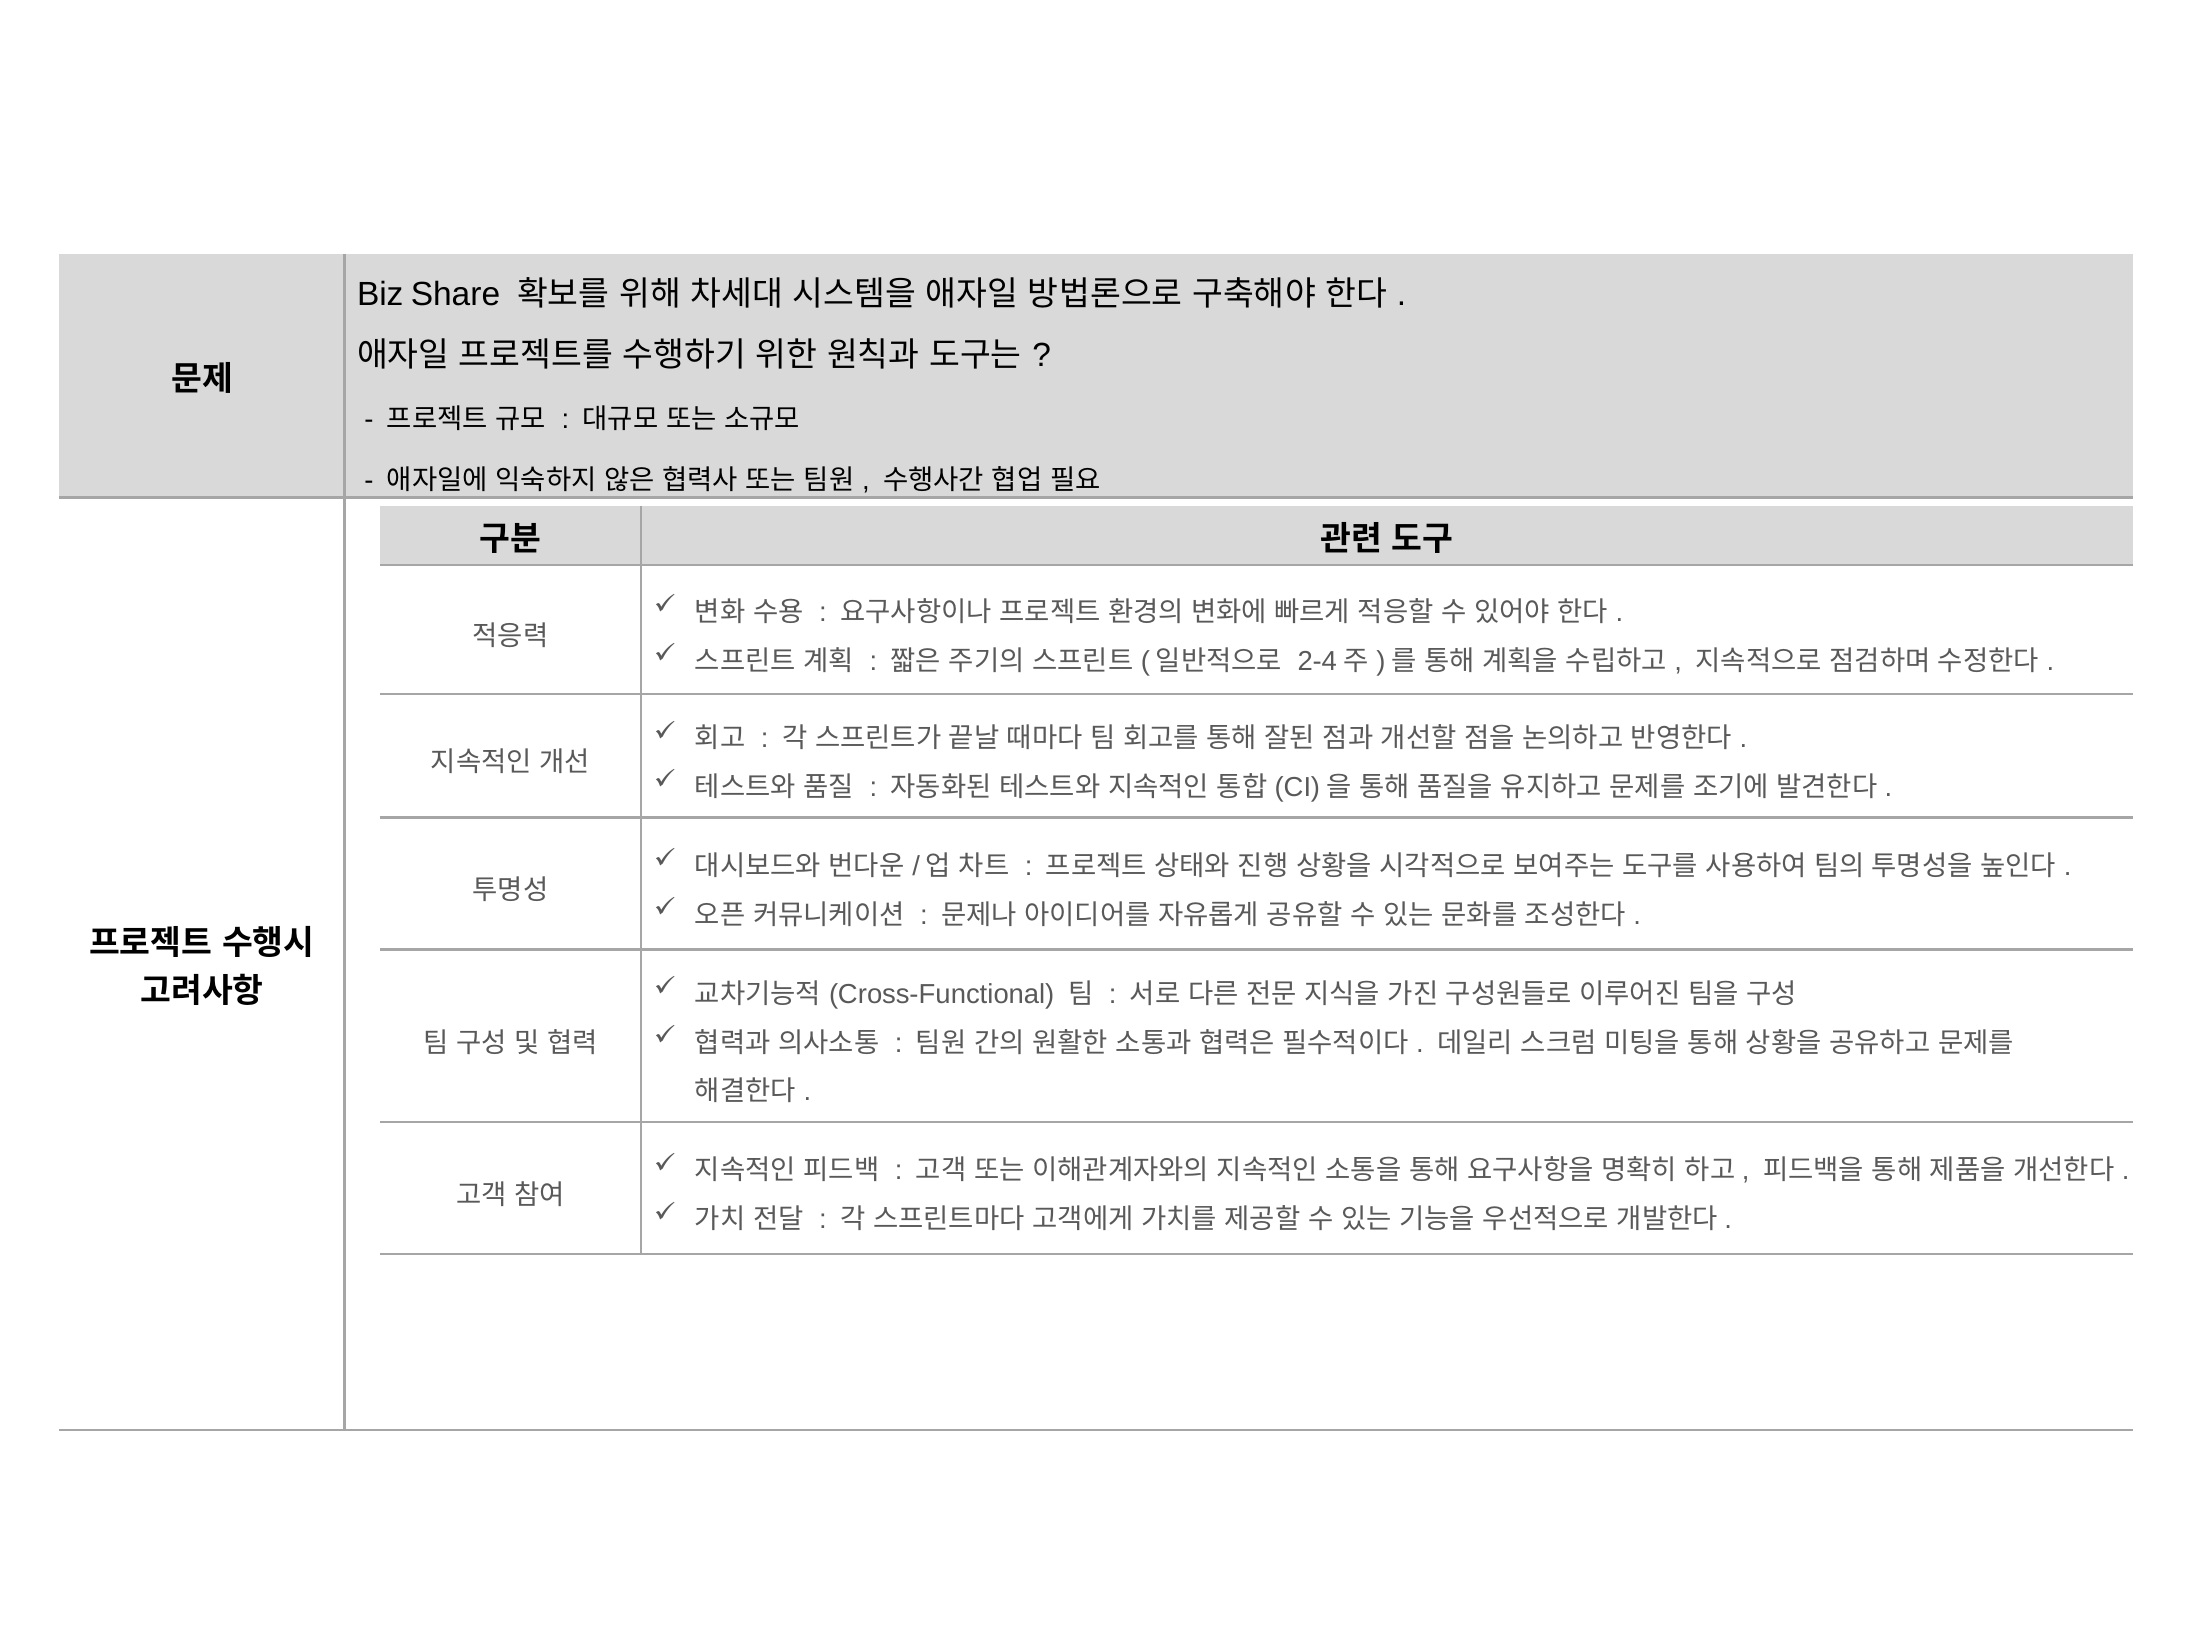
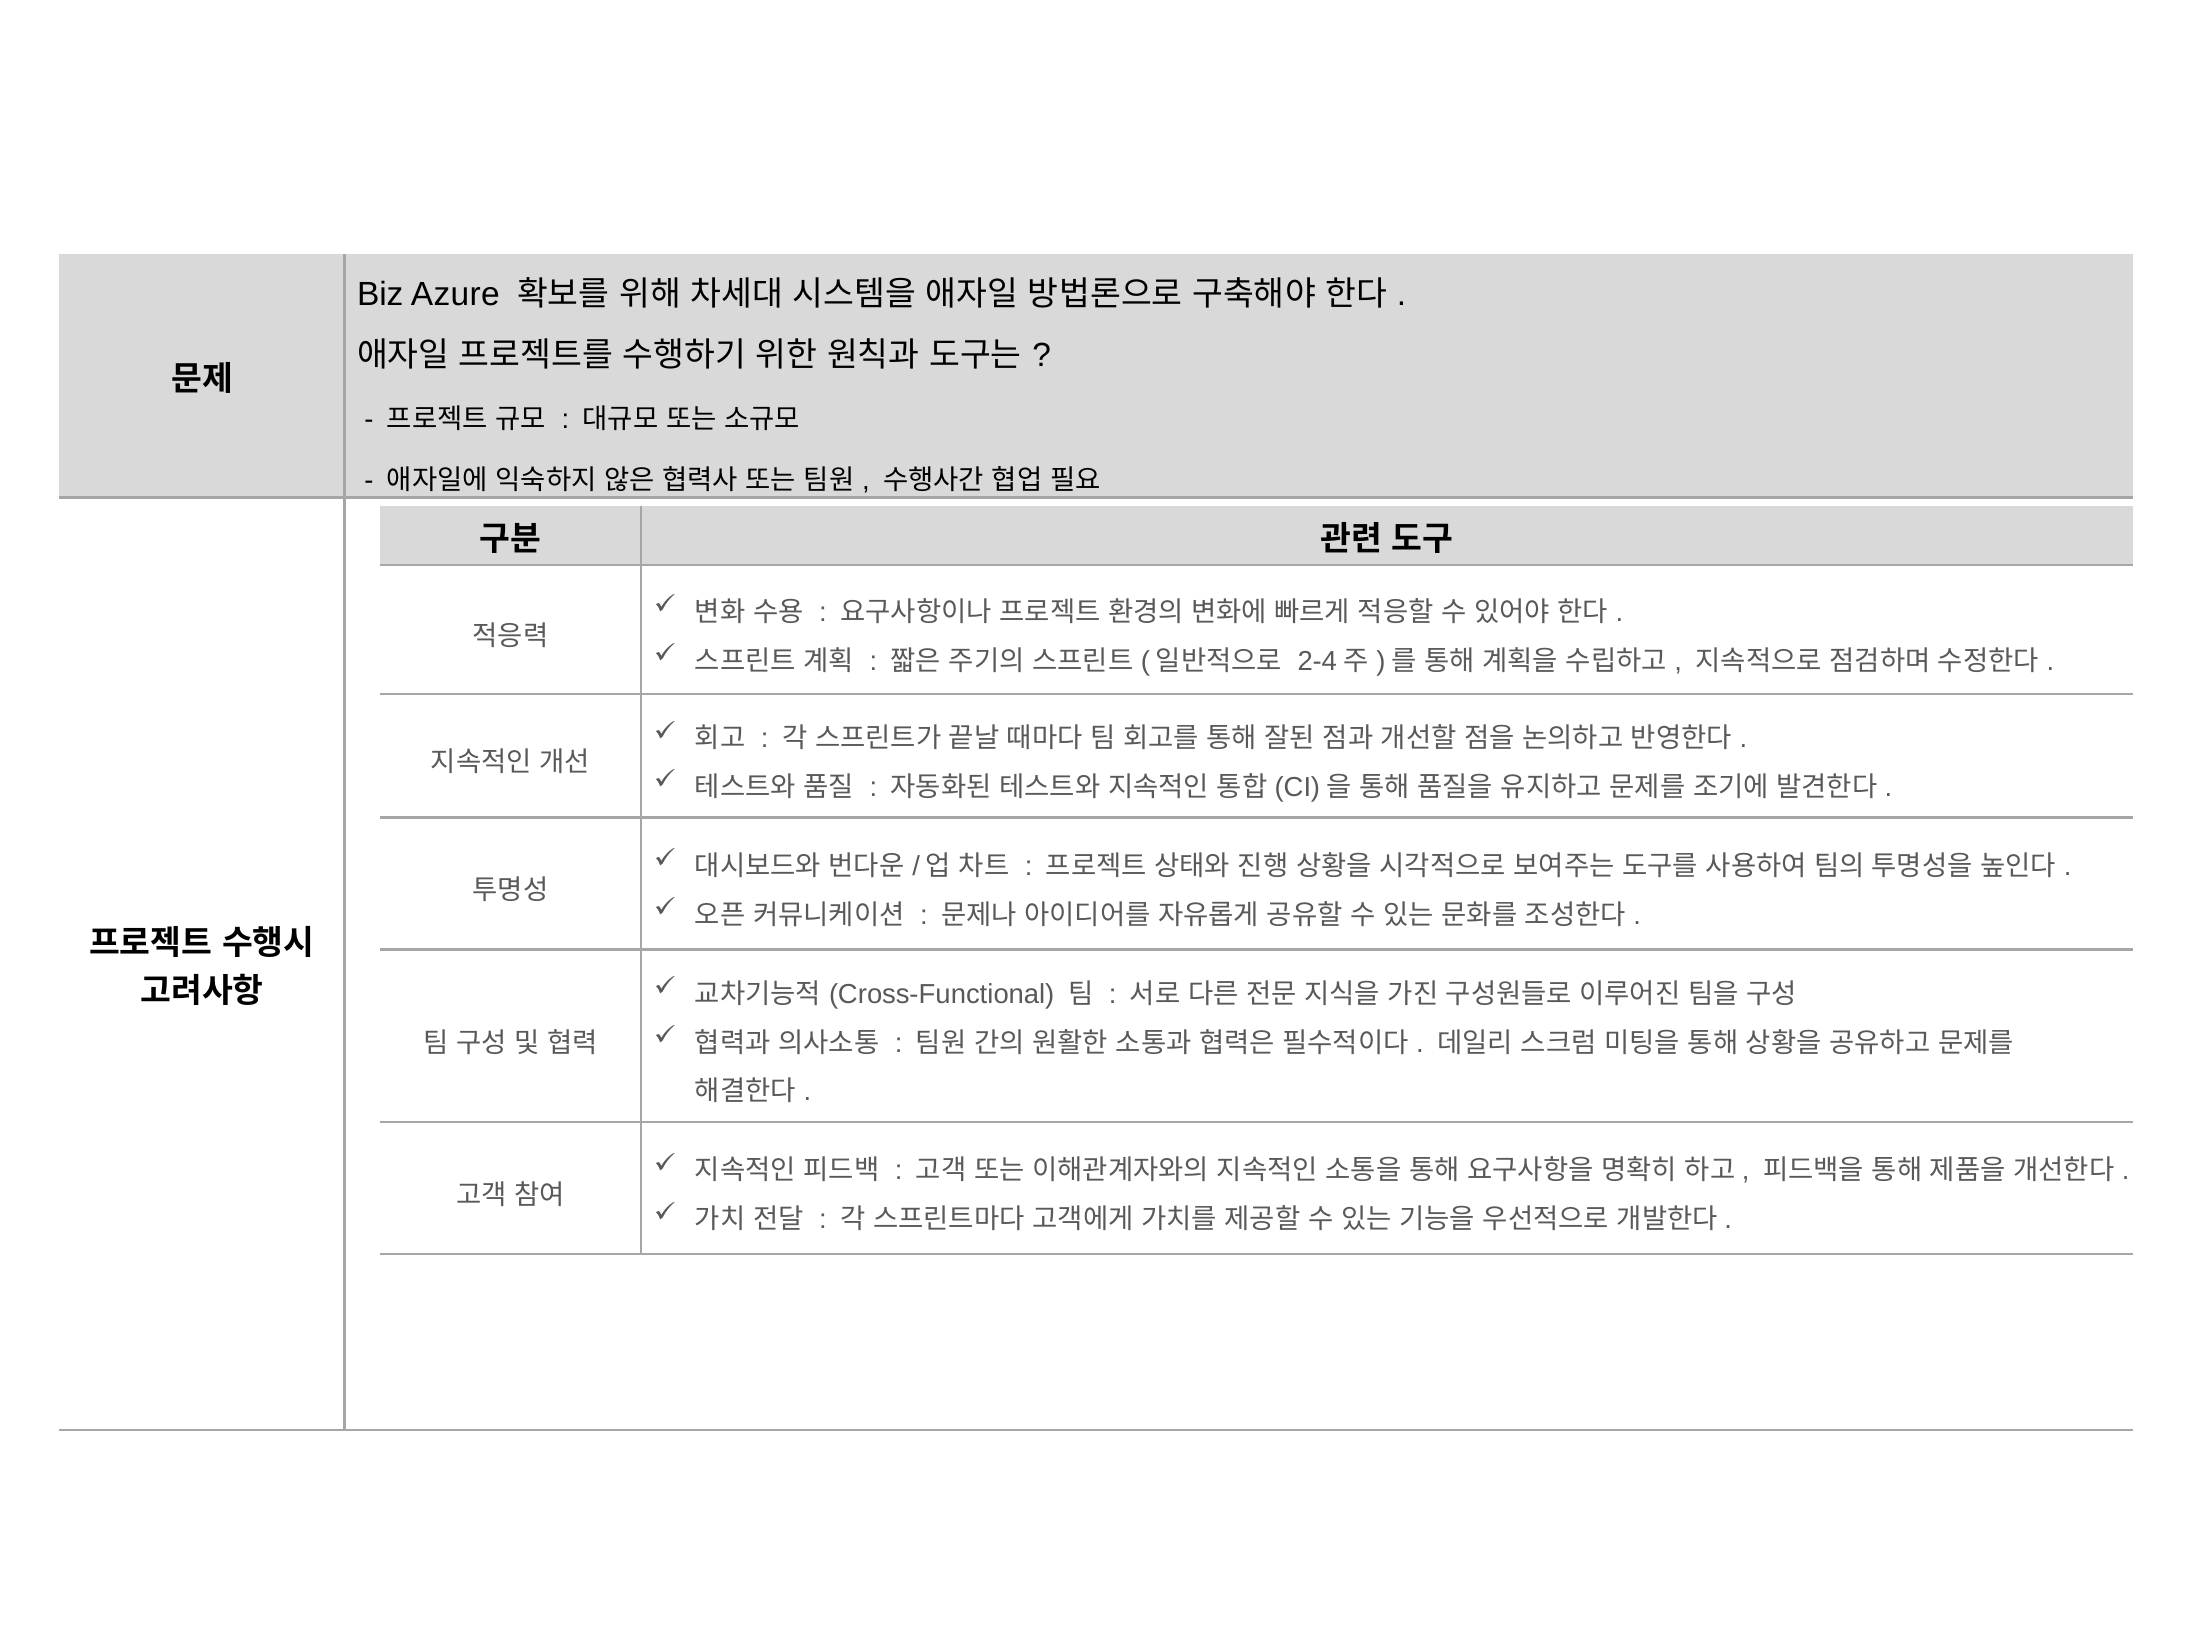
Share: Share -> Azure (455, 294)
